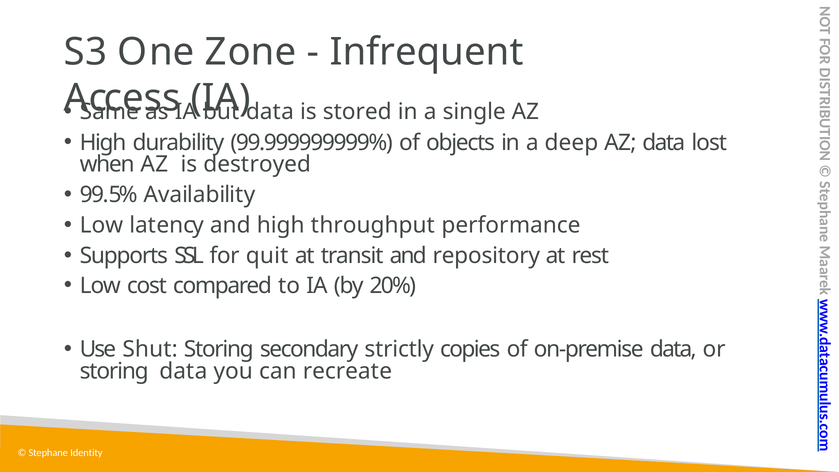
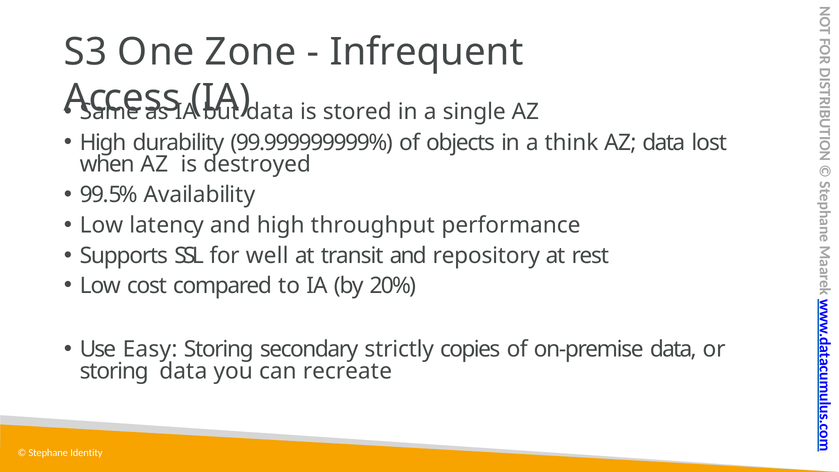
deep: deep -> think (571, 143)
quit: quit -> well (267, 256)
Shut: Shut -> Easy (150, 349)
